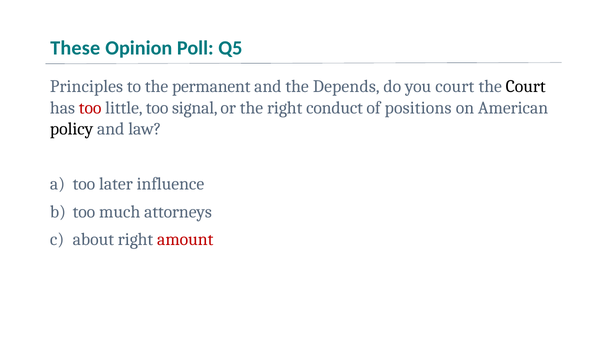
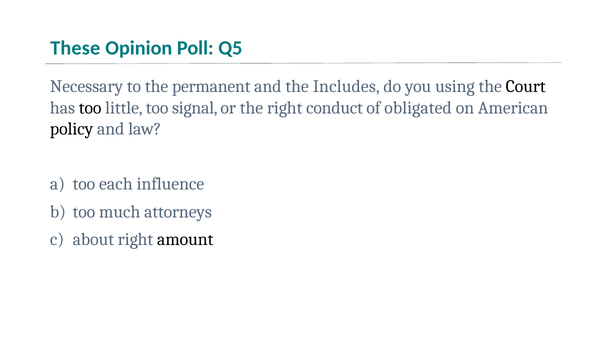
Principles: Principles -> Necessary (87, 87)
Depends: Depends -> Includes (346, 87)
you court: court -> using (455, 87)
too colour: red -> black (90, 108)
positions: positions -> obligated (418, 108)
later: later -> each (116, 184)
amount colour: red -> black (185, 239)
